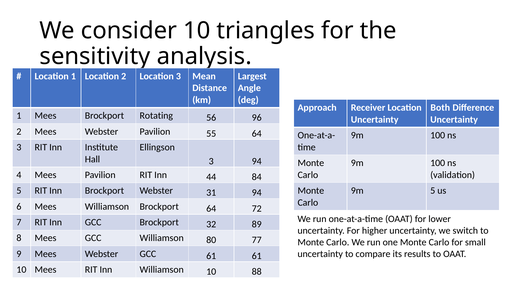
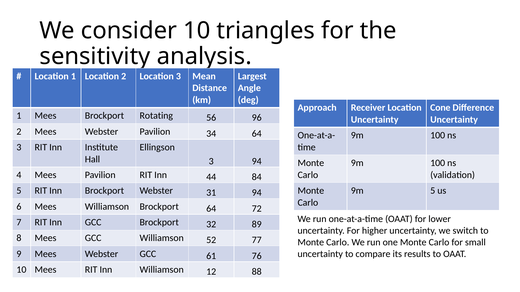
Both: Both -> Cone (440, 108)
55: 55 -> 34 (211, 134)
80: 80 -> 52 (211, 240)
61 61: 61 -> 76 (257, 256)
Williamson 10: 10 -> 12 (211, 272)
